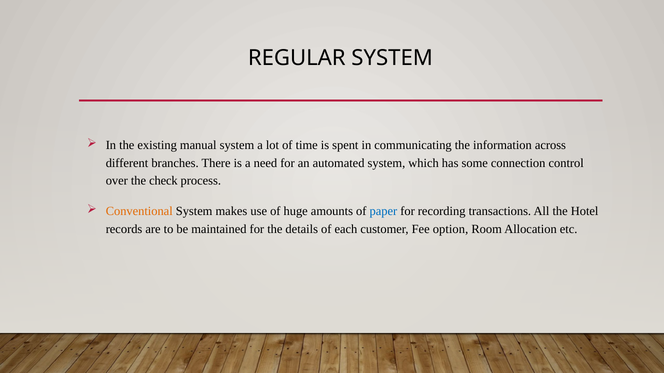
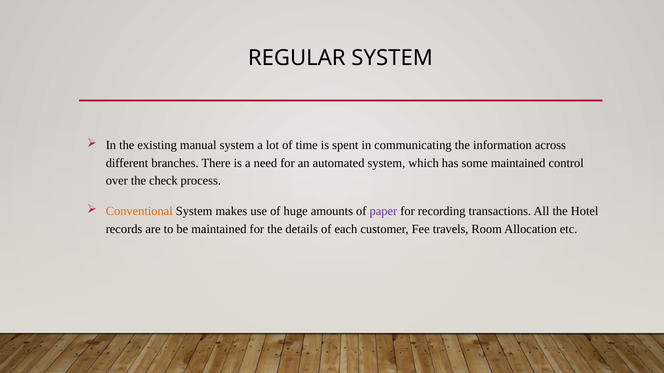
some connection: connection -> maintained (518, 163)
paper colour: blue -> purple (383, 211)
option: option -> travels (451, 229)
